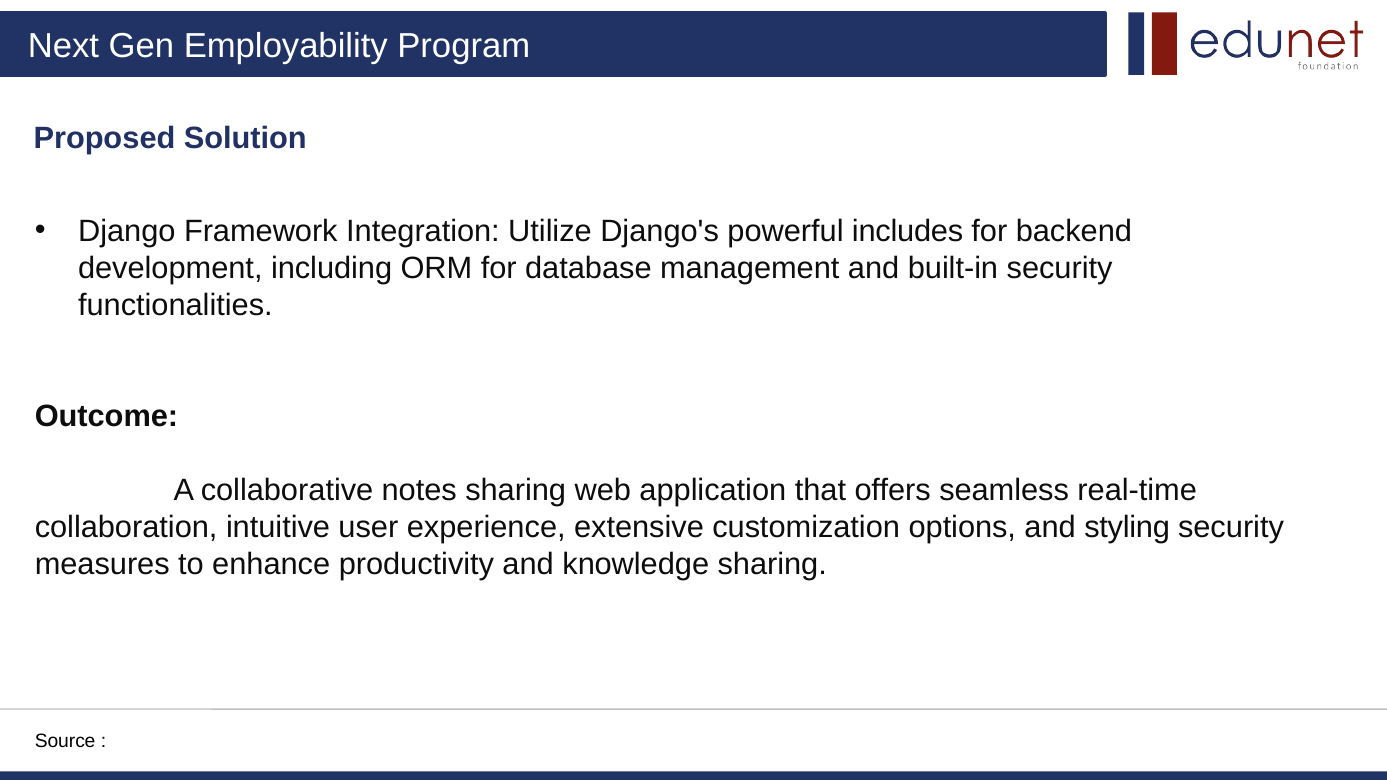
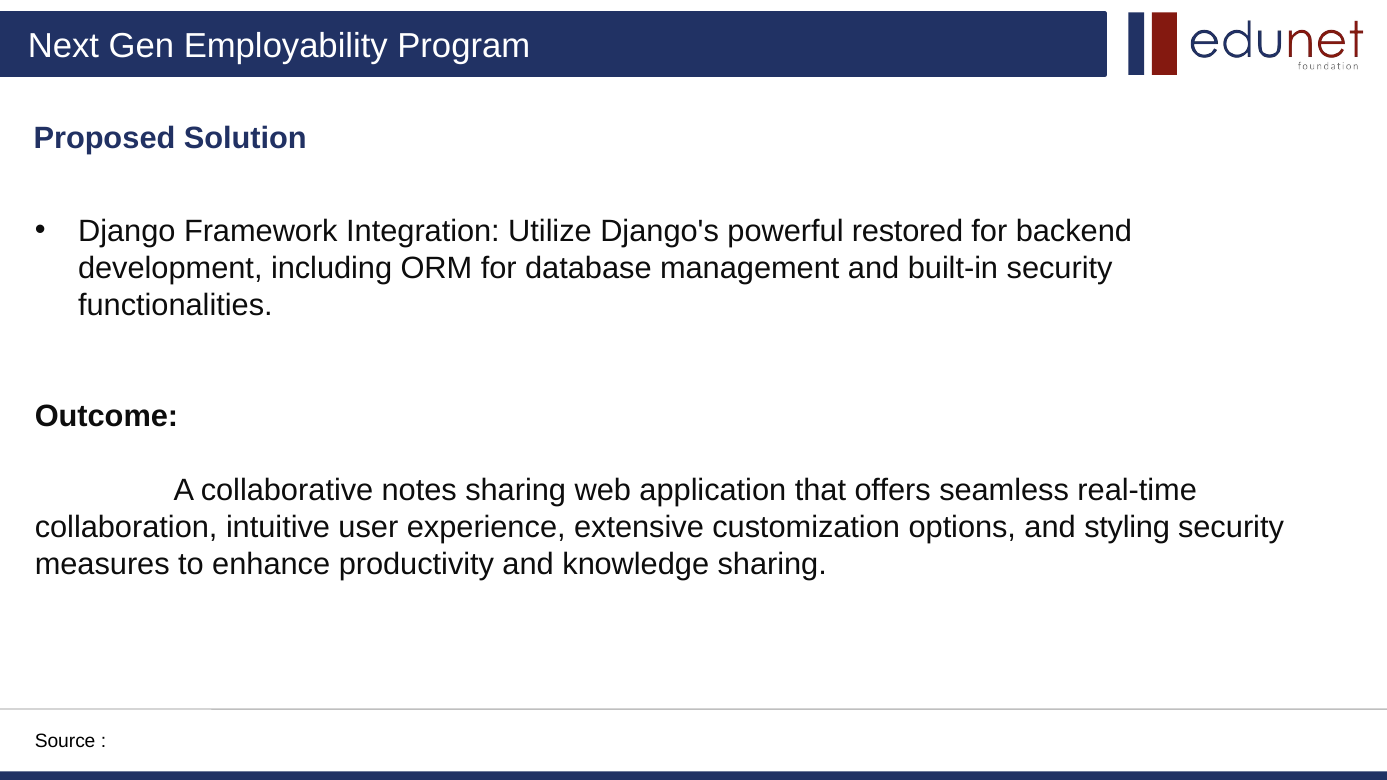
includes: includes -> restored (908, 232)
